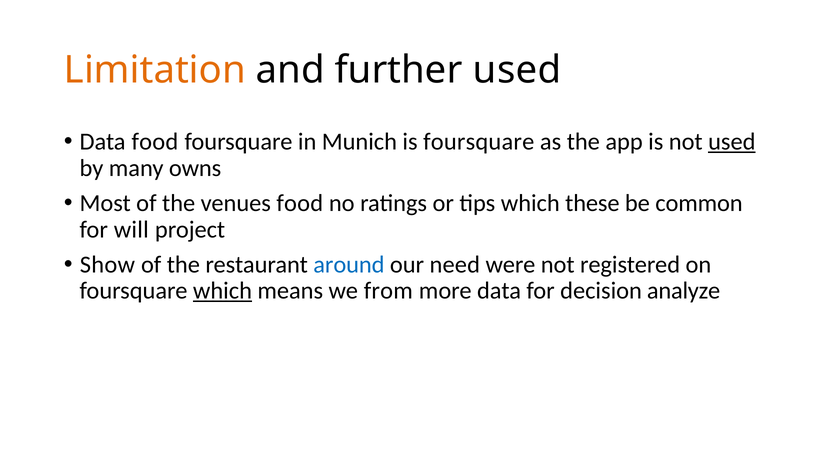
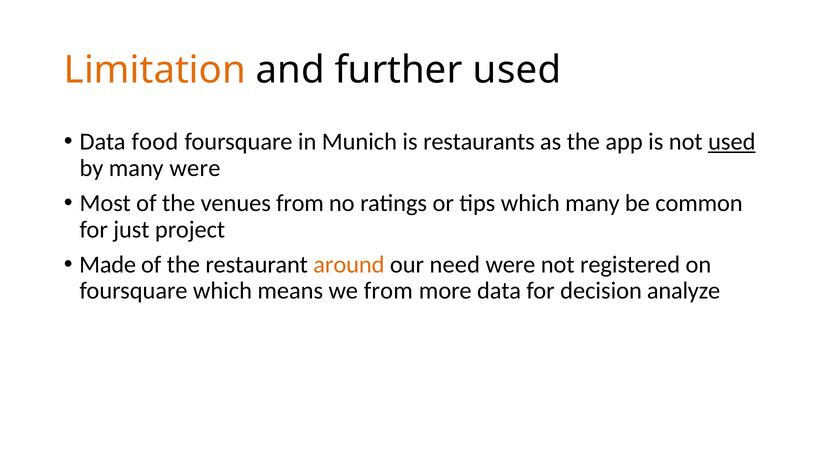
is foursquare: foursquare -> restaurants (479, 142)
many owns: owns -> were (195, 168)
venues food: food -> from (300, 203)
which these: these -> many (592, 203)
will: will -> just (131, 230)
Show: Show -> Made (108, 265)
around colour: blue -> orange (349, 265)
which underline: present -> none (222, 291)
